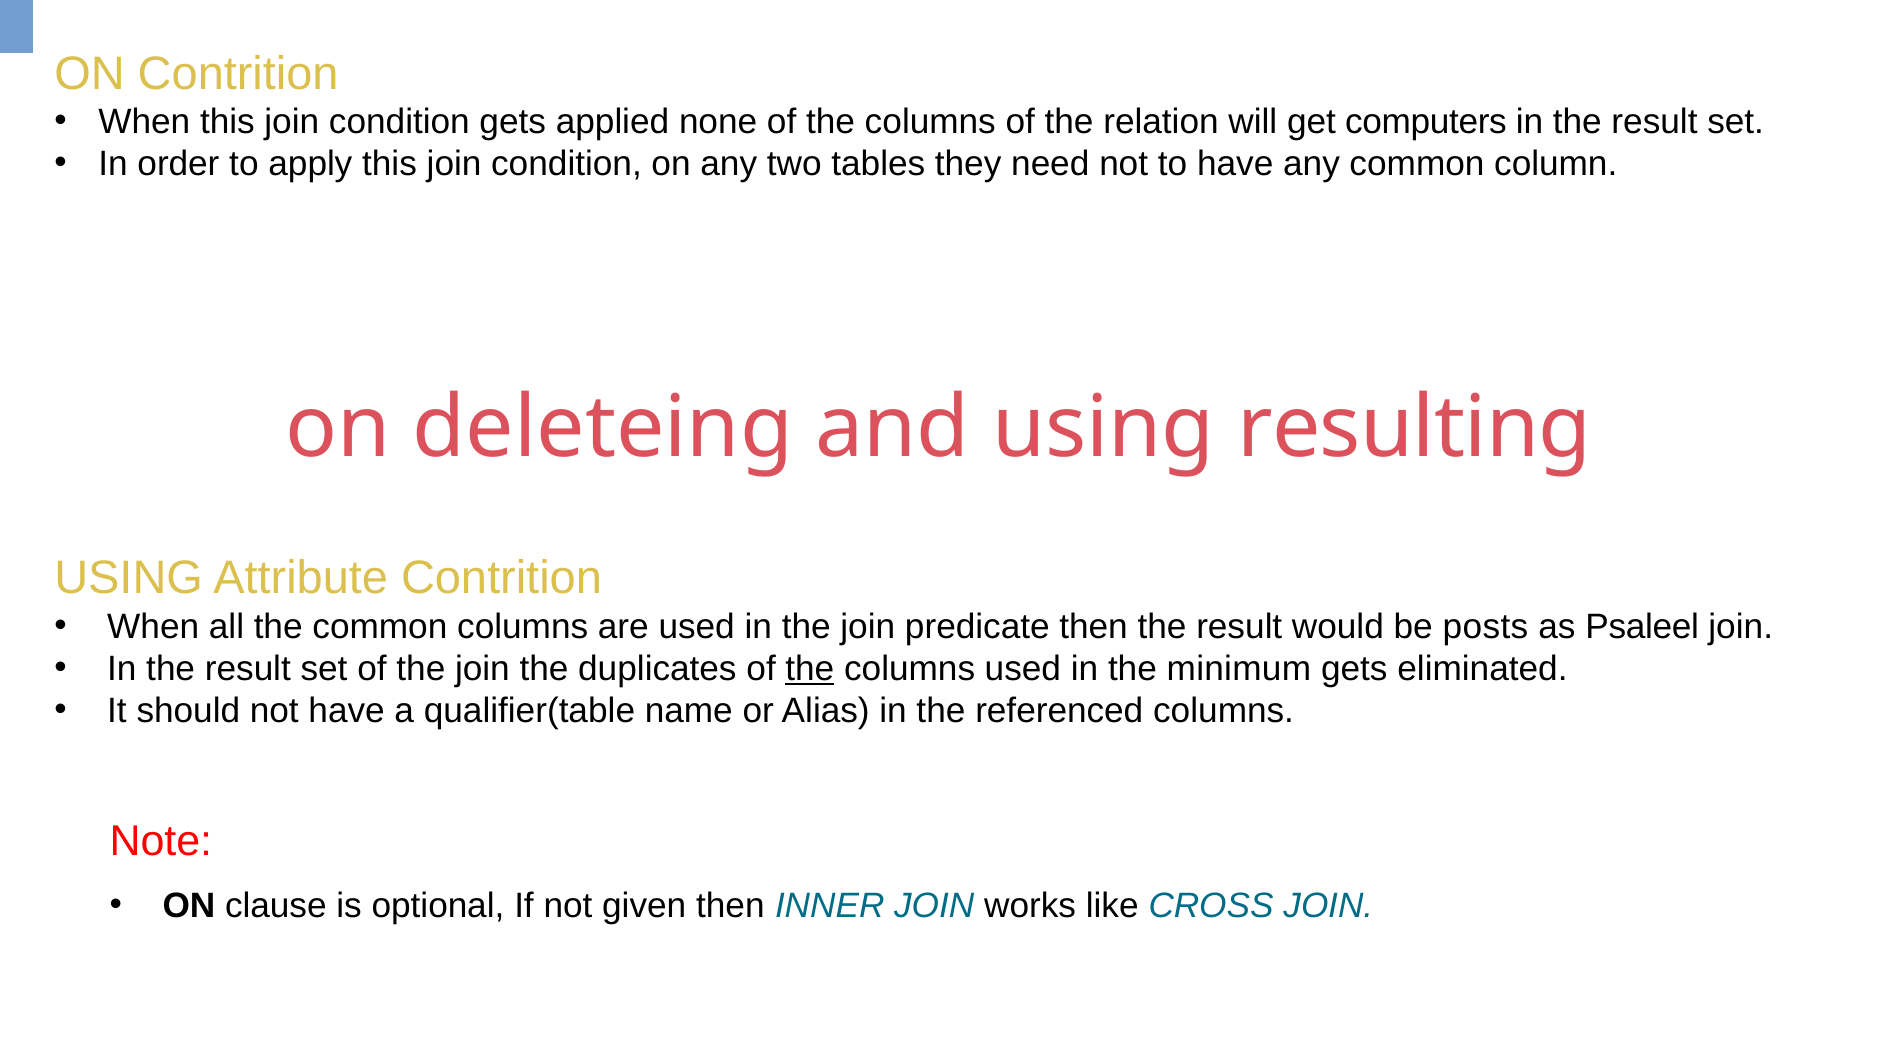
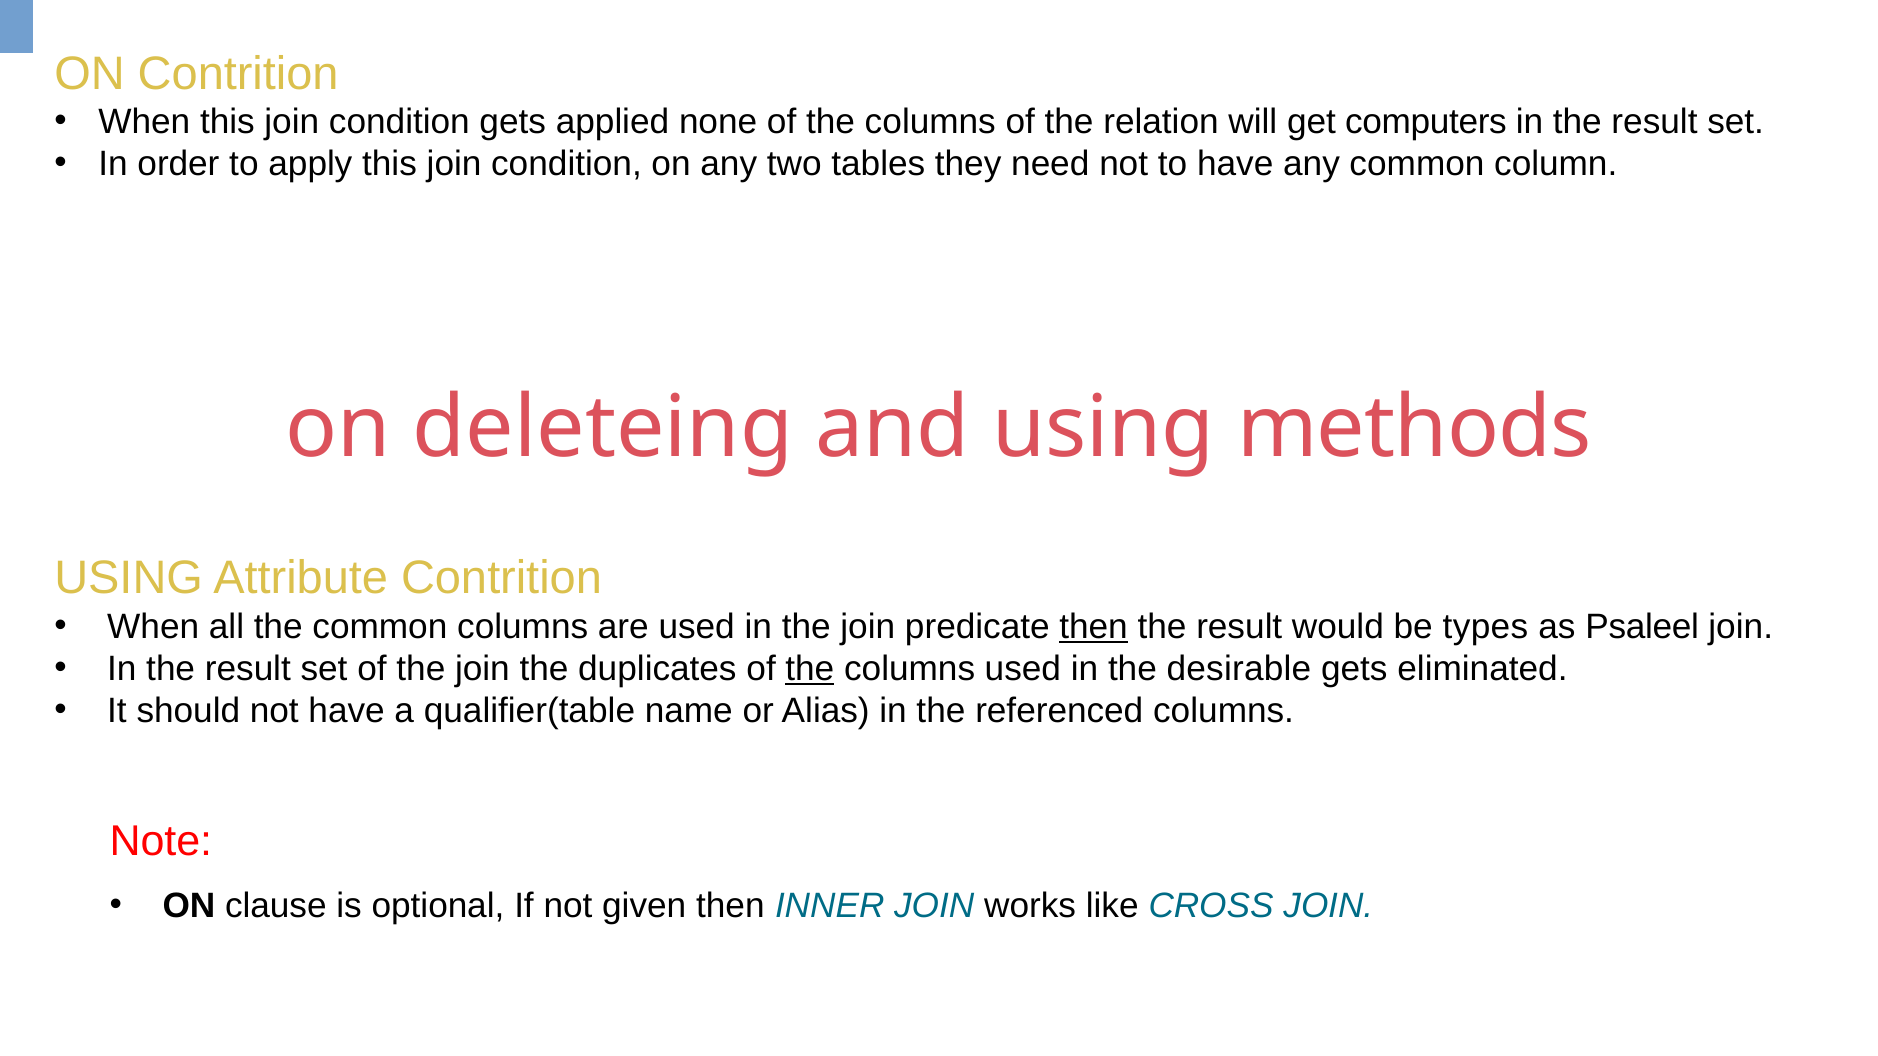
resulting: resulting -> methods (1414, 428)
then underline: none -> present (1094, 627)
posts: posts -> types (1485, 627)
minimum: minimum -> desirable (1239, 669)
